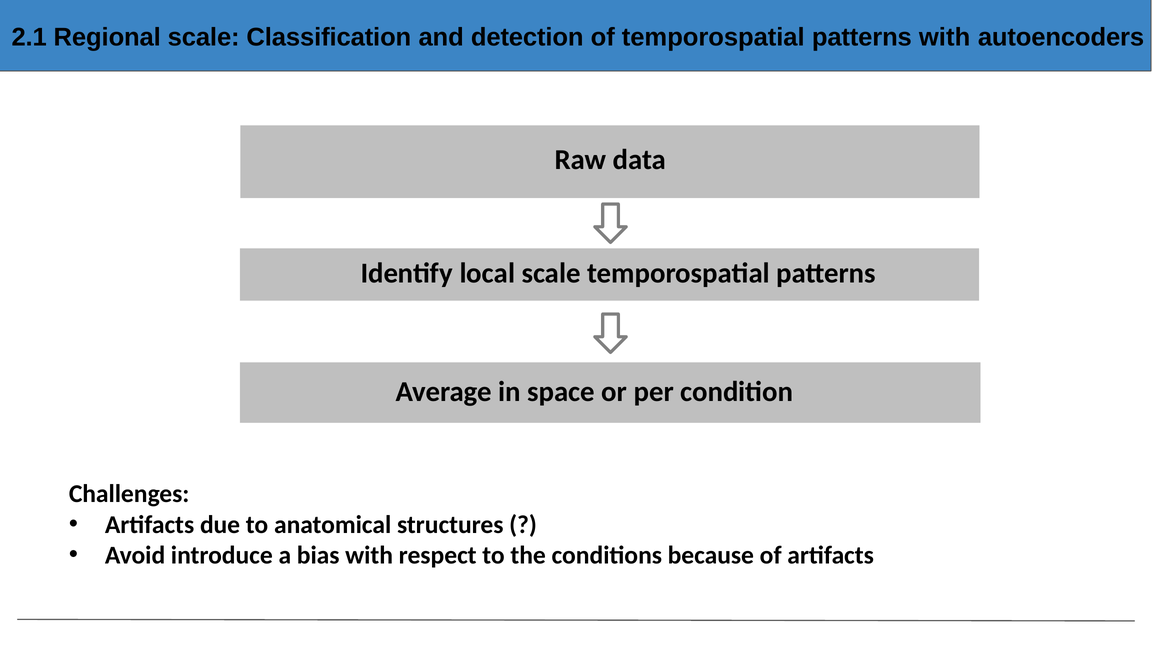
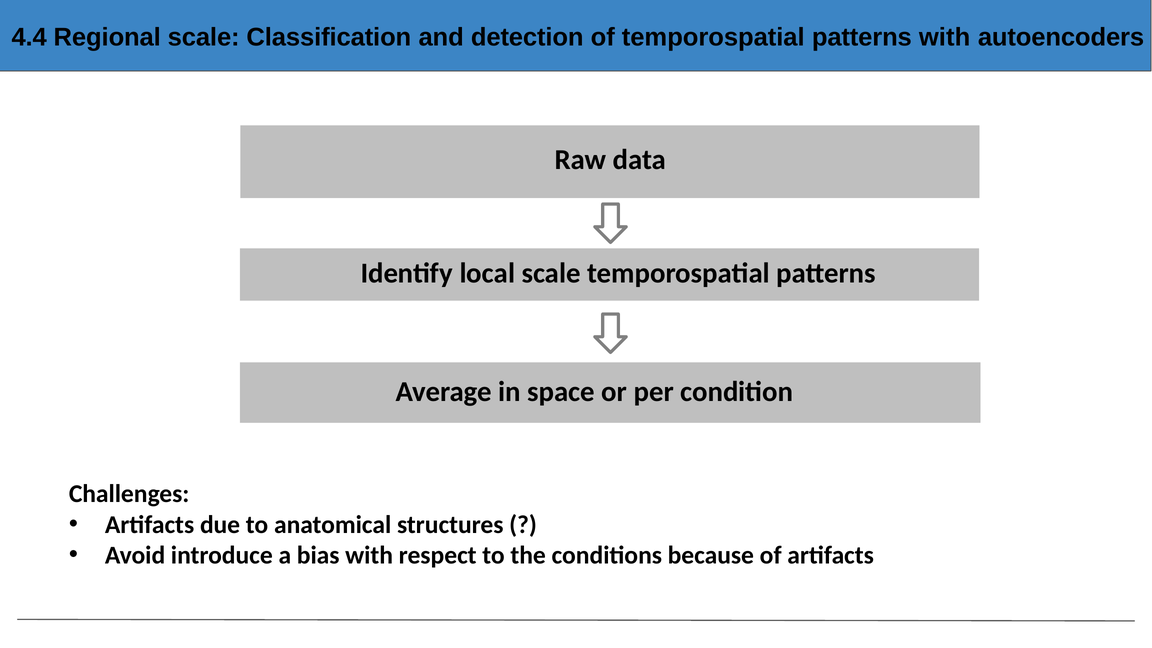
2.1: 2.1 -> 4.4 (29, 37)
